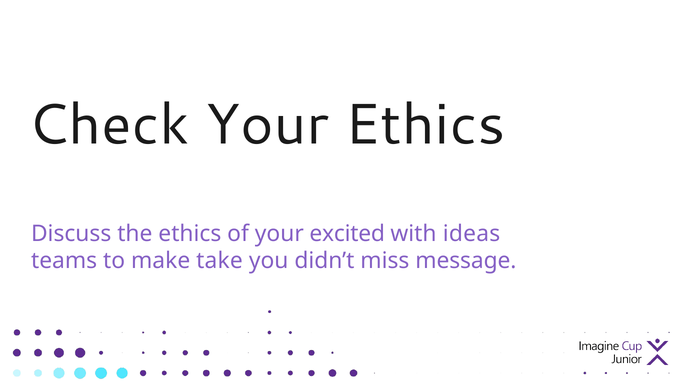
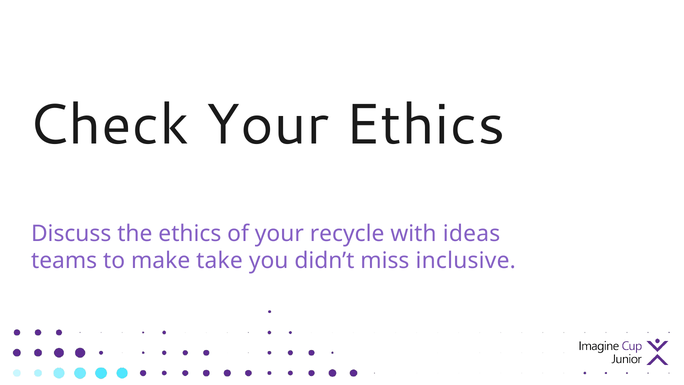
excited: excited -> recycle (347, 233)
message: message -> inclusive (466, 261)
